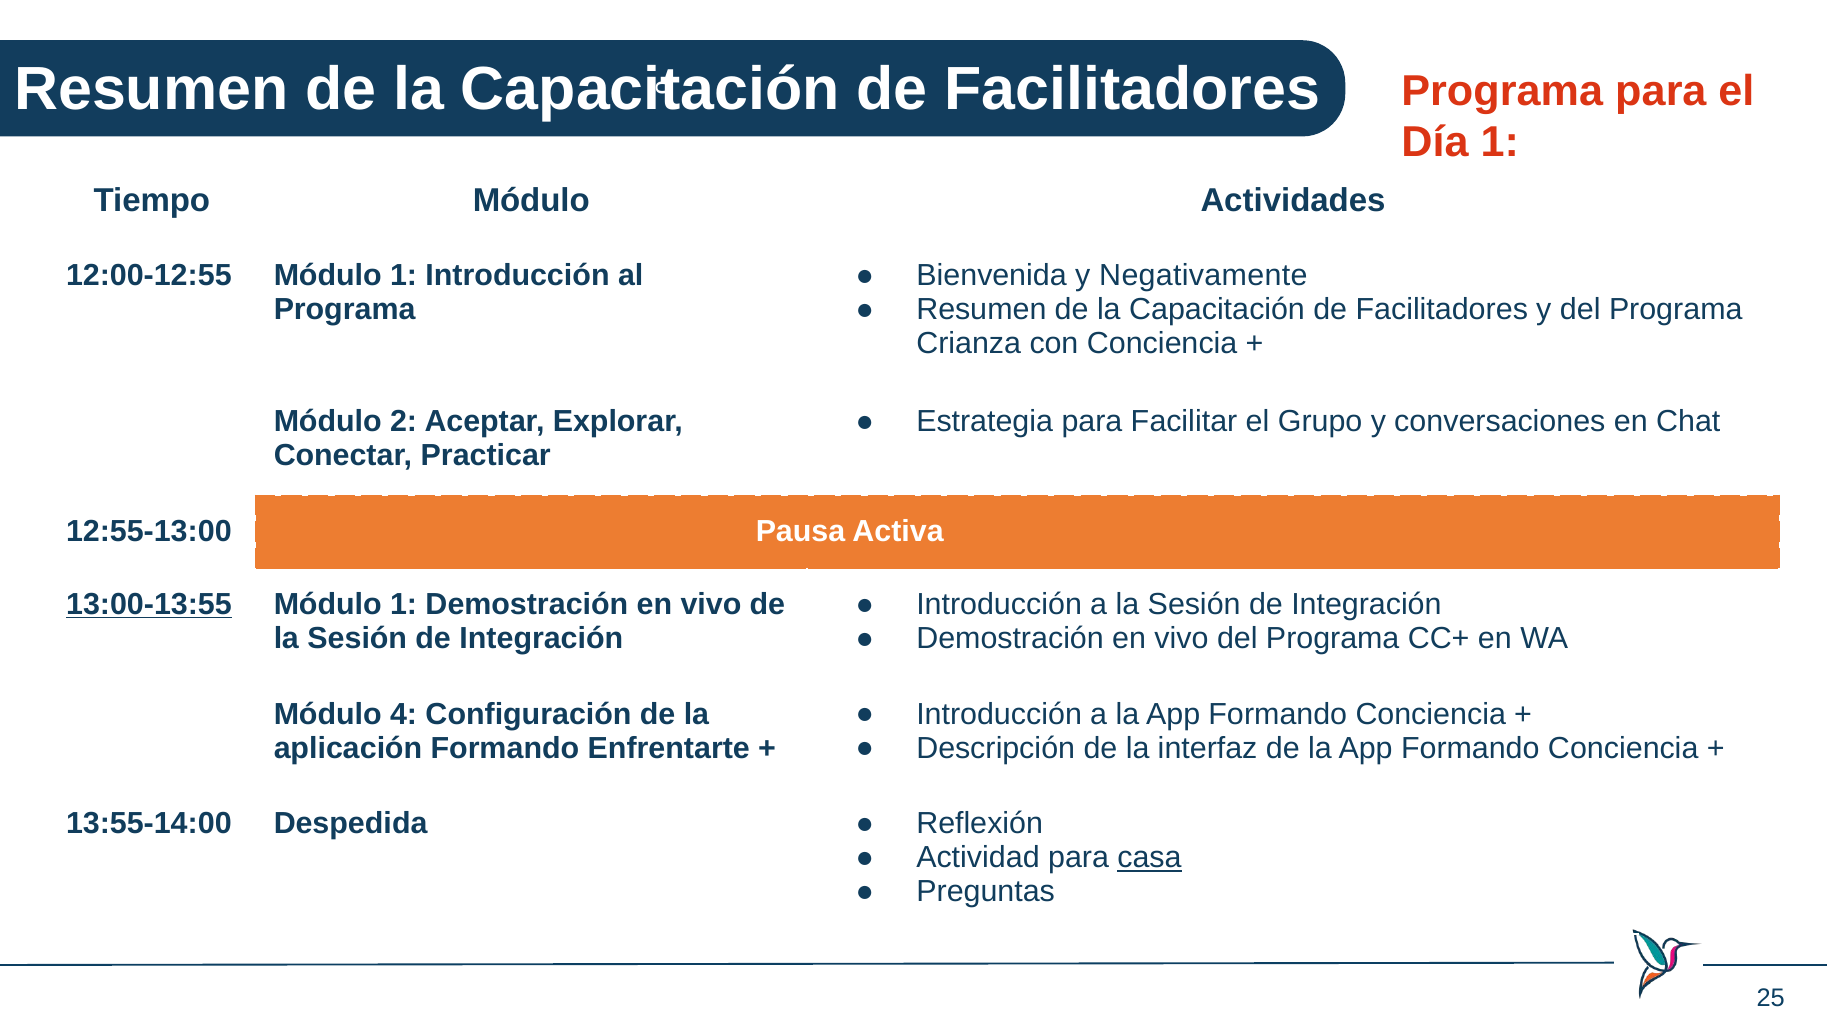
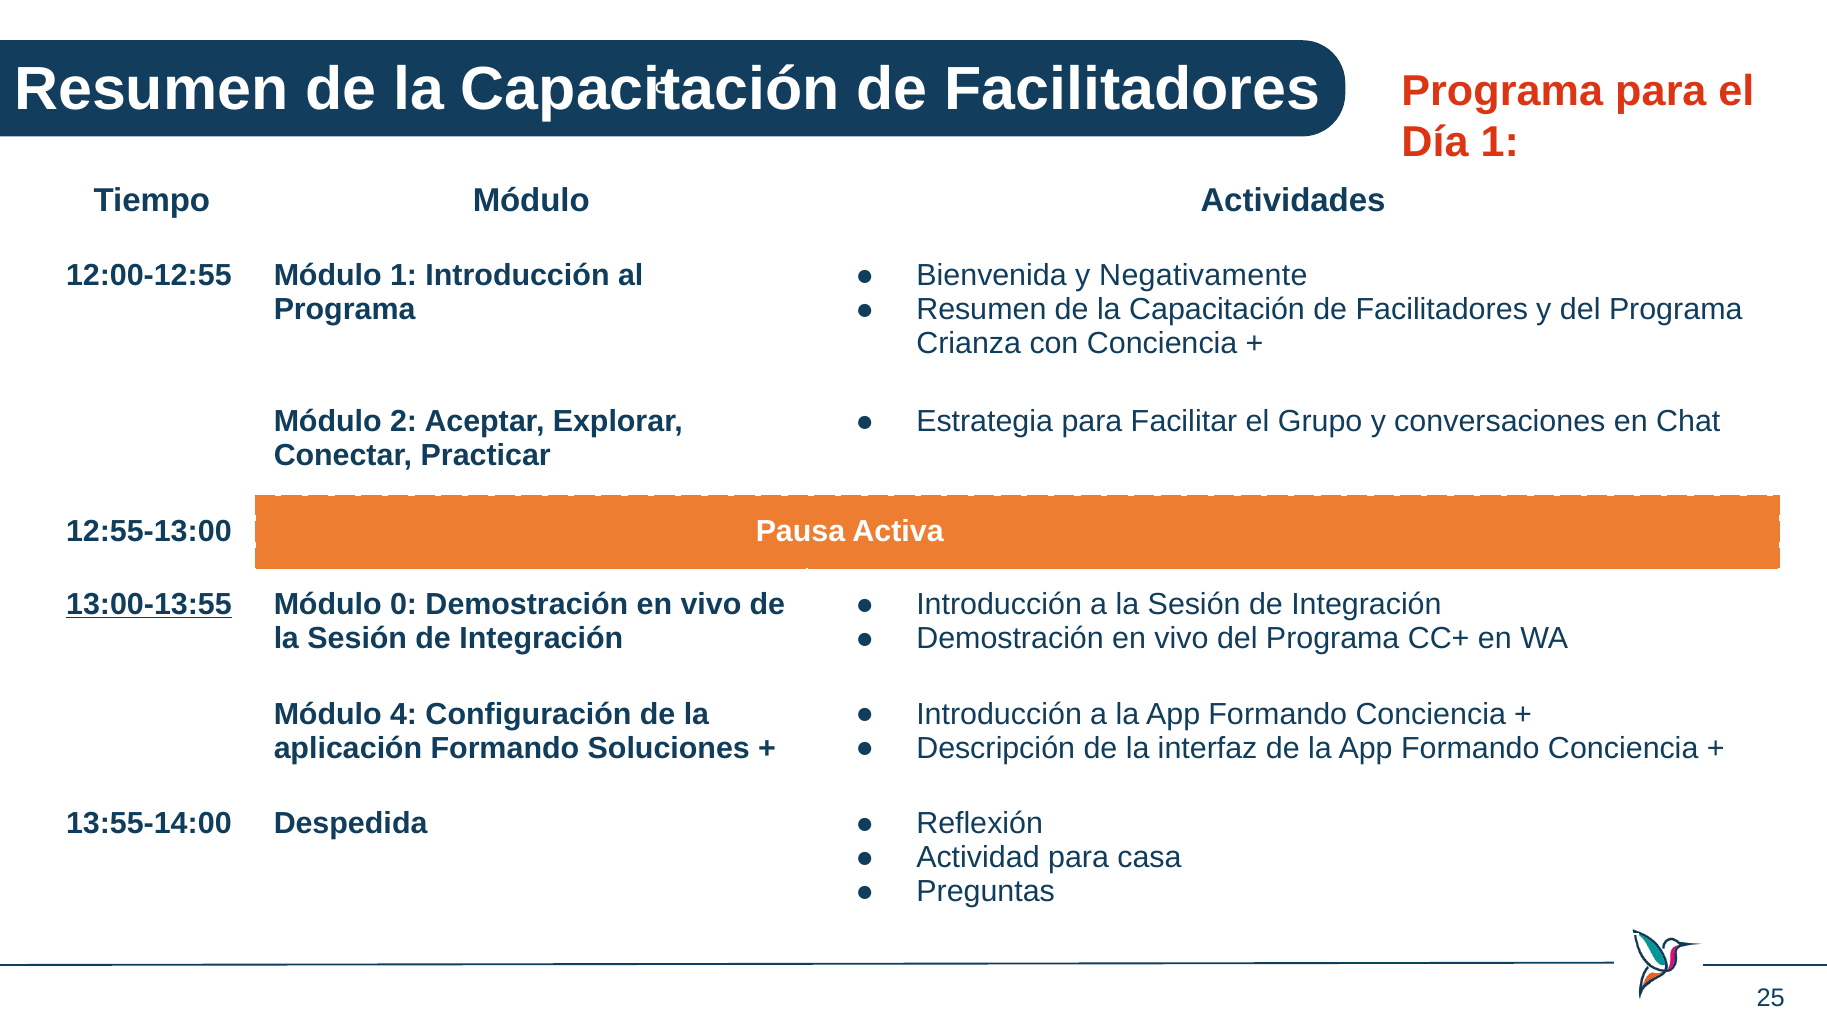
1: 1 -> 0 (404, 604)
Enfrentarte: Enfrentarte -> Soluciones (669, 748)
casa underline: present -> none (1149, 857)
